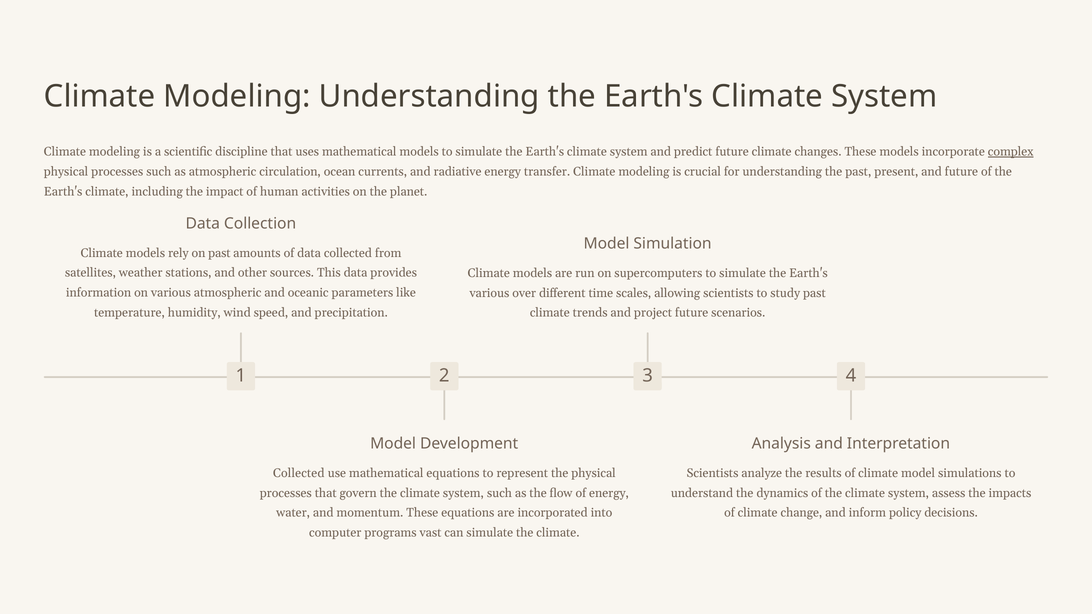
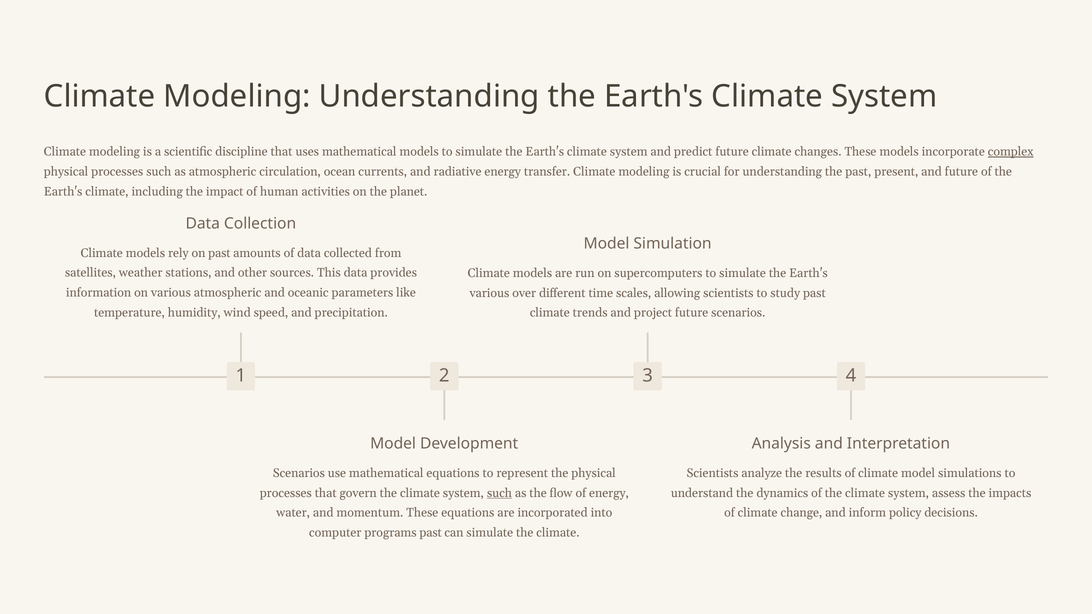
Collected: Collected -> Scenarios (299, 473)
such underline: none -> present (499, 493)
programs vast: vast -> past (431, 533)
